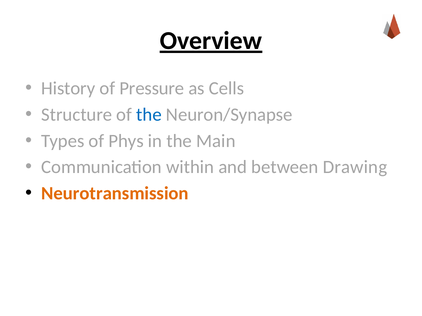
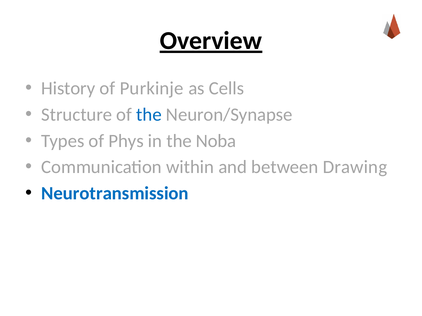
Pressure: Pressure -> Purkinje (152, 89)
Main: Main -> Noba (216, 141)
Neurotransmission colour: orange -> blue (115, 194)
